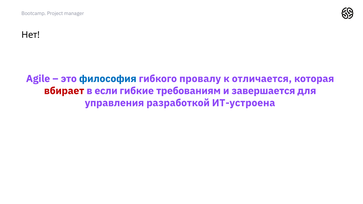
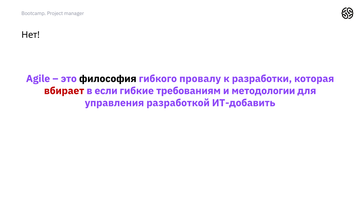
философия colour: blue -> black (108, 79)
отличается: отличается -> разработки (262, 79)
завершается: завершается -> методологии (263, 91)
ИТ-устроена: ИТ-устроена -> ИТ-добавить (244, 103)
